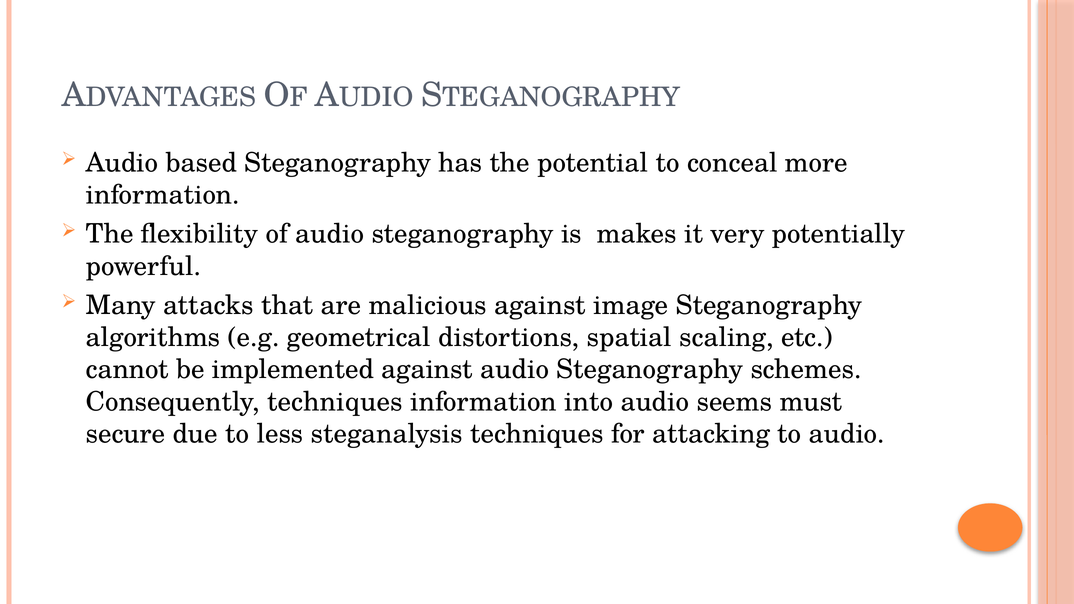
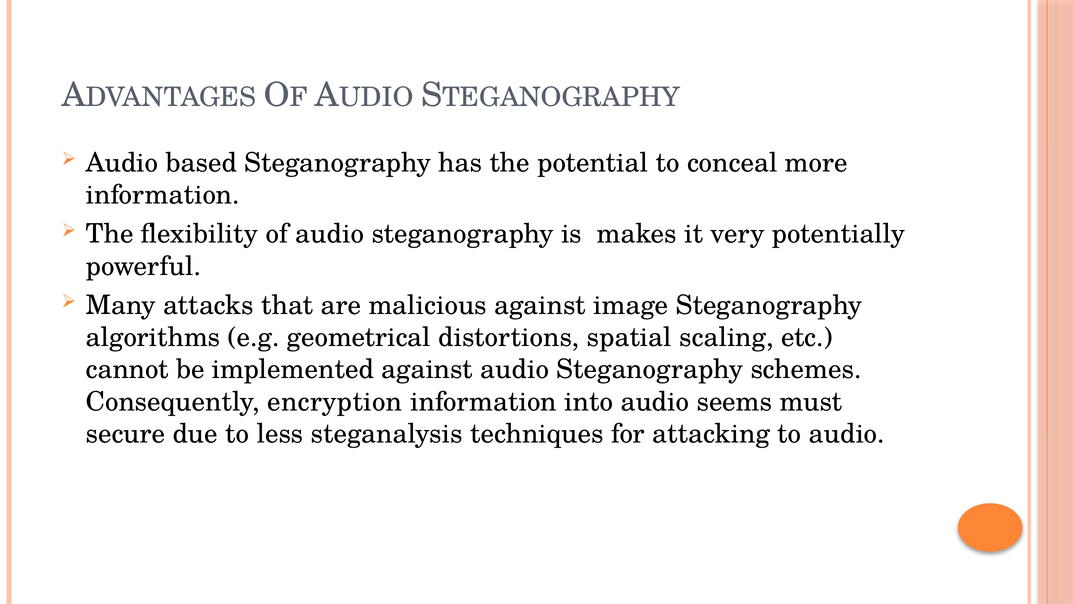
Consequently techniques: techniques -> encryption (335, 402)
